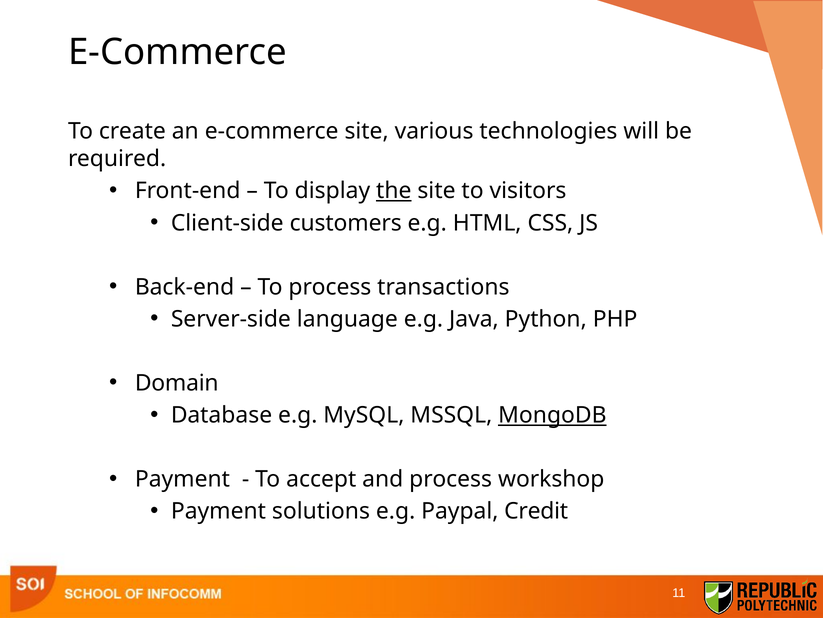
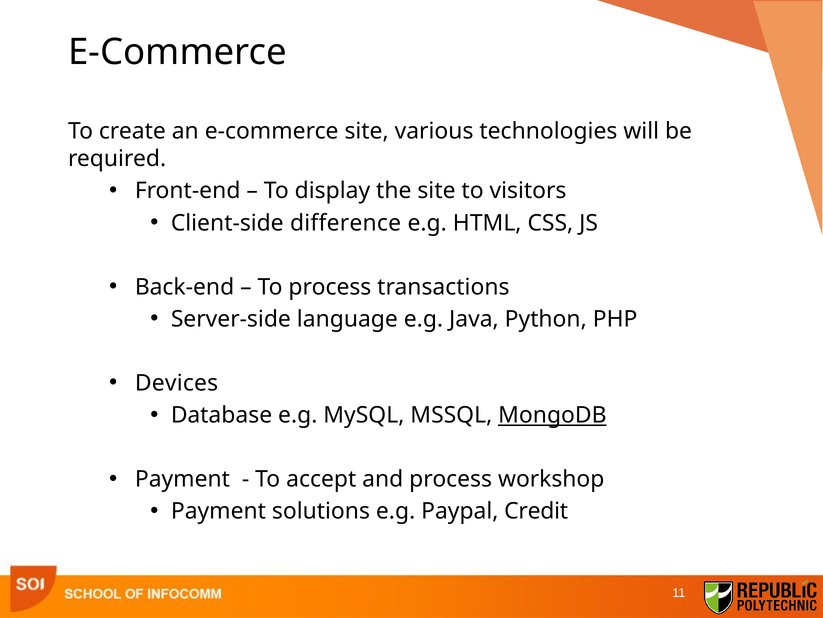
the underline: present -> none (394, 191)
customers: customers -> difference (346, 223)
Domain: Domain -> Devices (177, 383)
